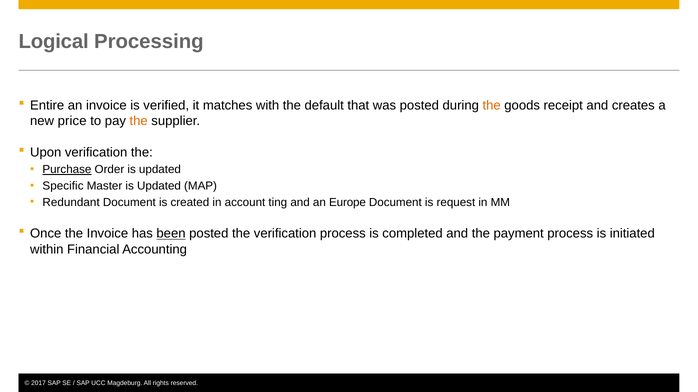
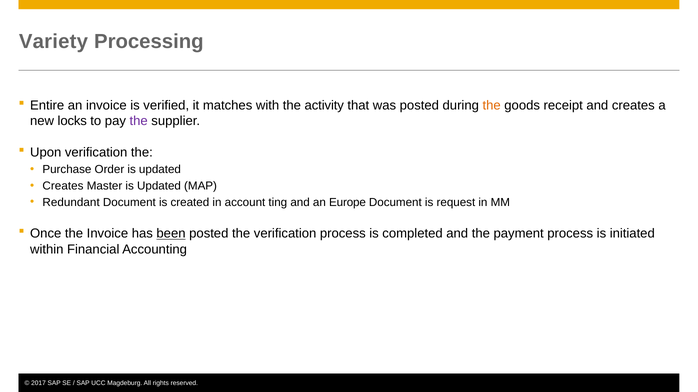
Logical: Logical -> Variety (53, 42)
default: default -> activity (324, 106)
price: price -> locks (72, 121)
the colour: orange -> purple (139, 121)
Purchase underline: present -> none (67, 170)
Specific: Specific -> Creates (63, 186)
